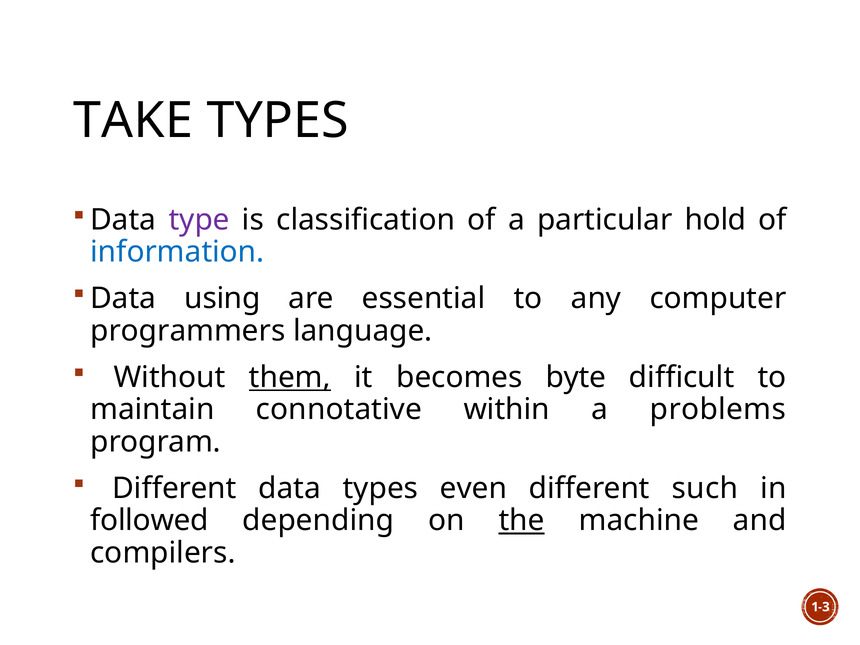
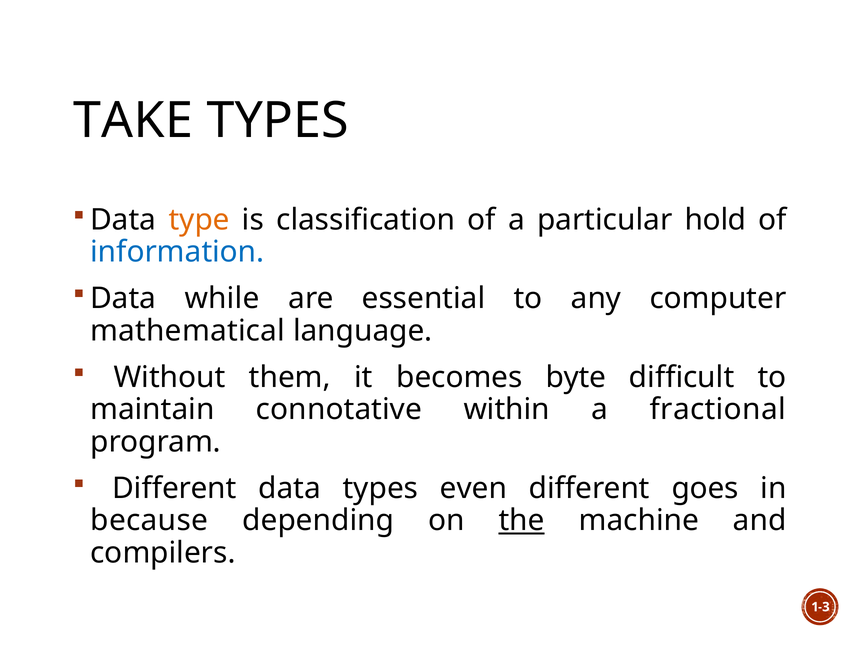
type colour: purple -> orange (199, 220)
using: using -> while (222, 299)
programmers: programmers -> mathematical (188, 331)
them underline: present -> none (290, 377)
problems: problems -> fractional (718, 410)
such: such -> goes (705, 488)
followed: followed -> because (149, 521)
